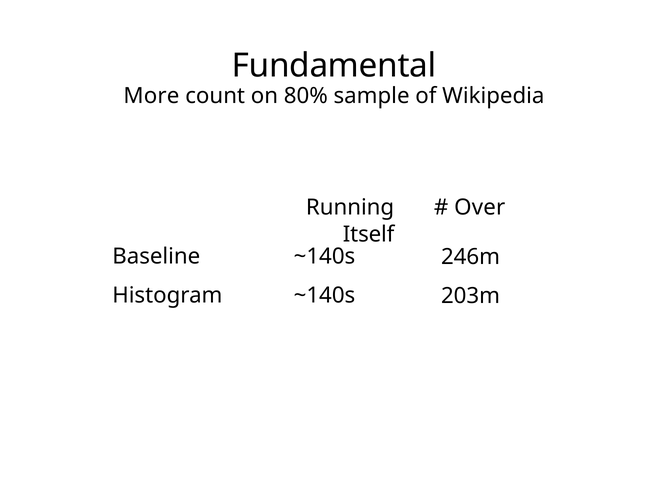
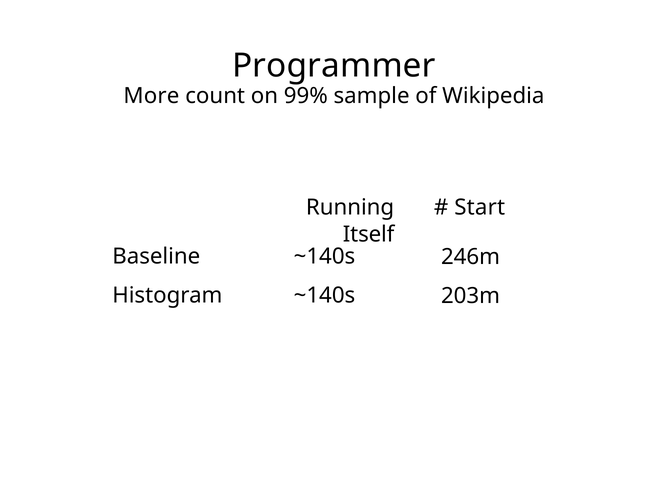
Fundamental: Fundamental -> Programmer (334, 66)
80%: 80% -> 99% (306, 96)
Over: Over -> Start (480, 207)
